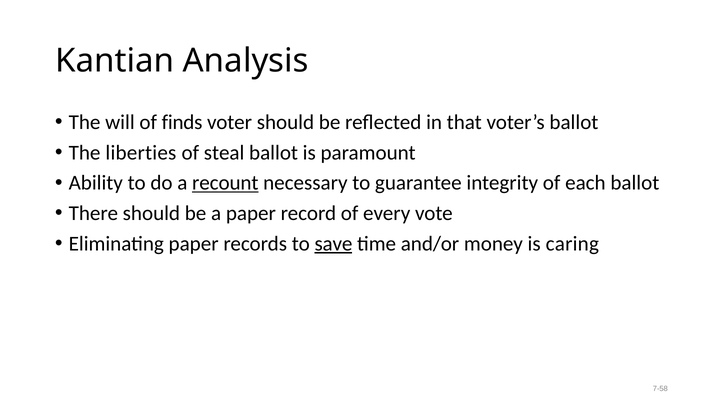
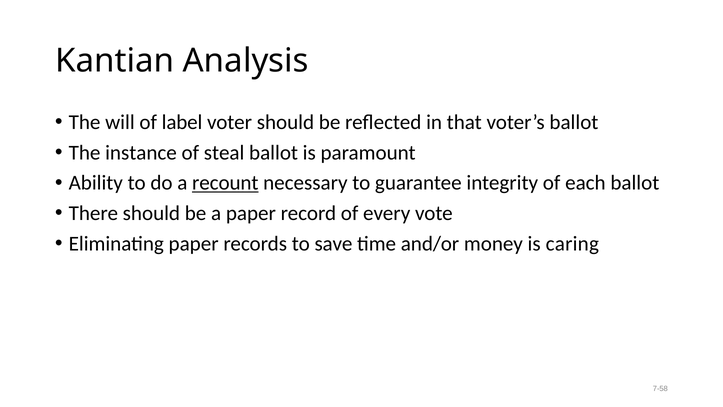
finds: finds -> label (182, 122)
liberties: liberties -> instance (141, 153)
save underline: present -> none (333, 243)
